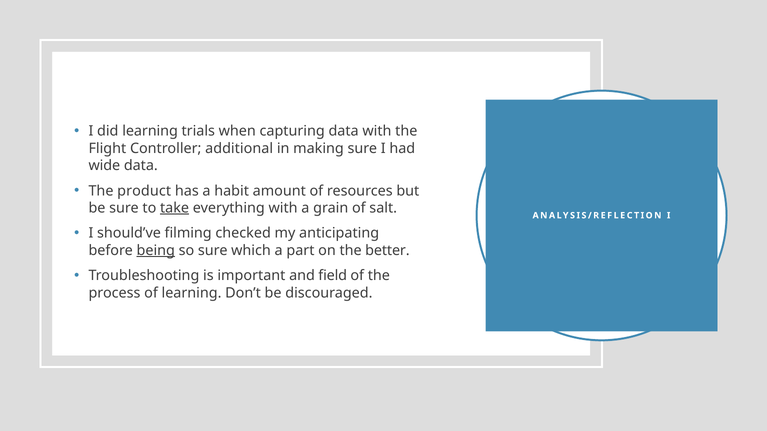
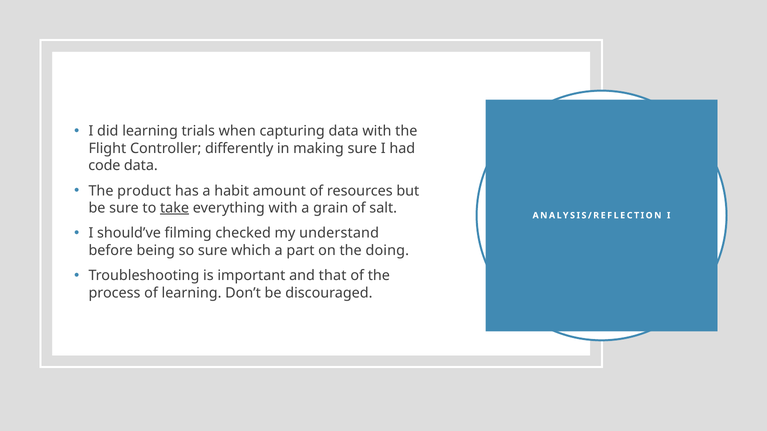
additional: additional -> differently (239, 148)
wide: wide -> code (104, 166)
anticipating: anticipating -> understand (339, 233)
being underline: present -> none (156, 251)
better: better -> doing (387, 251)
field: field -> that (333, 276)
